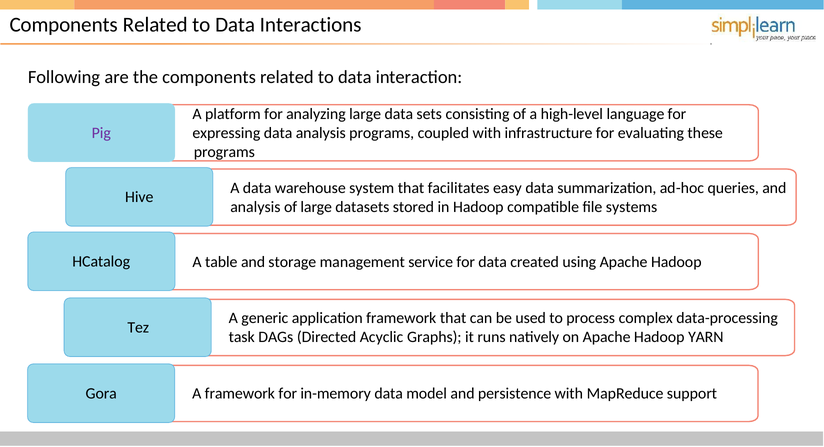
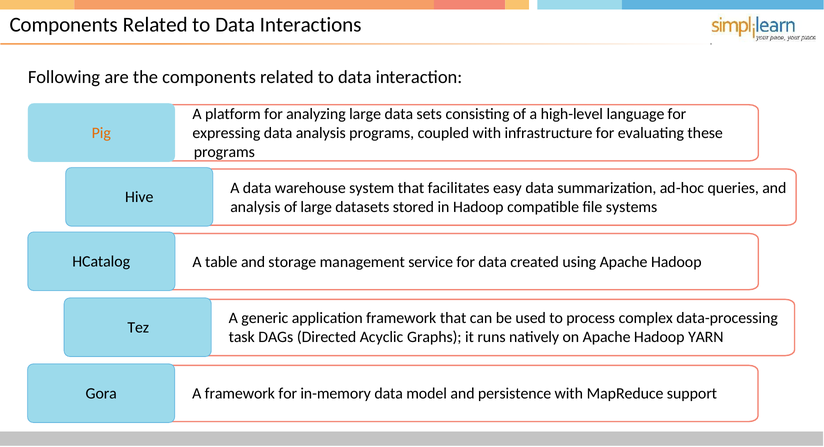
Pig colour: purple -> orange (101, 133)
